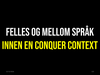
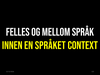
CONQUER: CONQUER -> SPRÅKET (50, 45)
